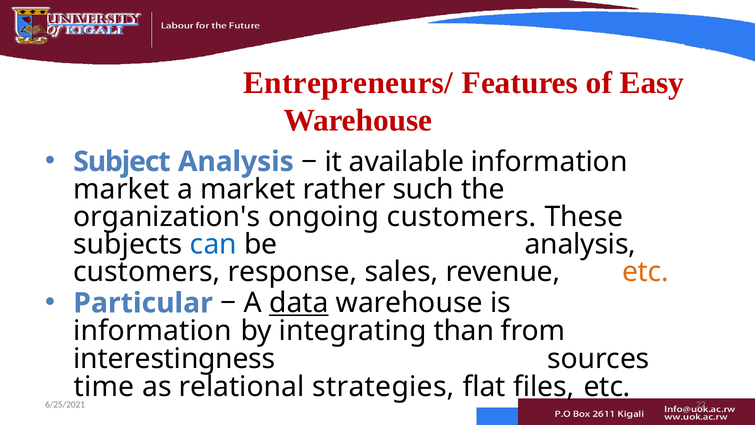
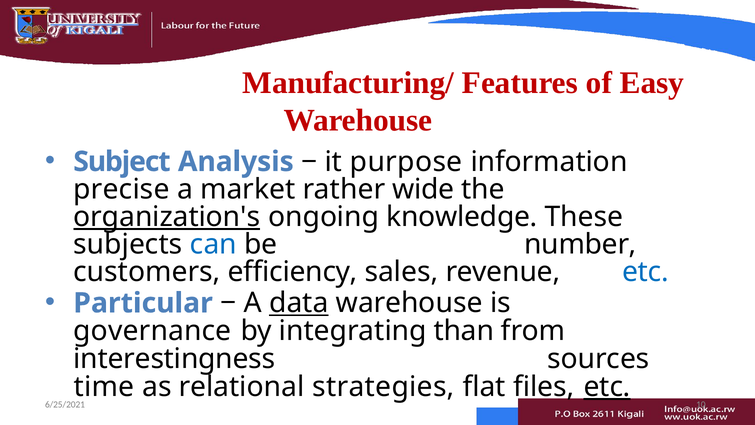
Entrepreneurs/: Entrepreneurs/ -> Manufacturing/ (348, 83)
available: available -> purpose (406, 162)
market: market -> precise (121, 189)
such: such -> wide (423, 189)
organization's underline: none -> present (167, 217)
ongoing customers: customers -> knowledge (462, 217)
be analysis: analysis -> number (580, 244)
response: response -> efficiency (293, 272)
etc colour: orange -> blue (646, 272)
information: information -> governance (152, 331)
etc underline: none -> present (607, 386)
22: 22 -> 10 (701, 404)
